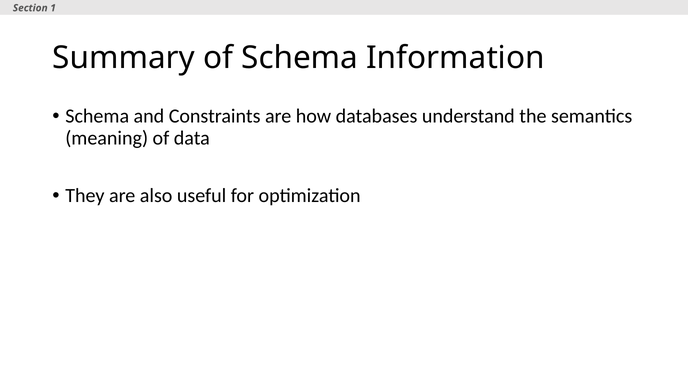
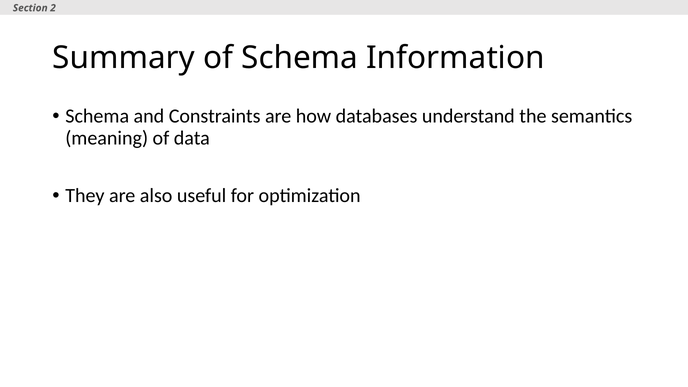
1: 1 -> 2 (53, 8)
